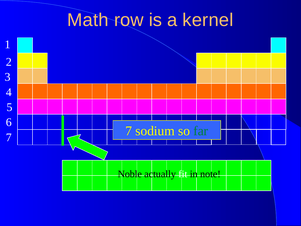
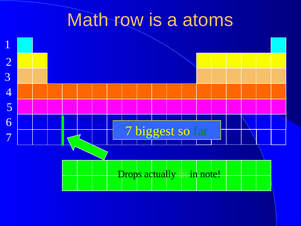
kernel: kernel -> atoms (208, 20)
sodium: sodium -> biggest (155, 131)
Noble: Noble -> Drops (130, 174)
fit colour: white -> light green (183, 174)
